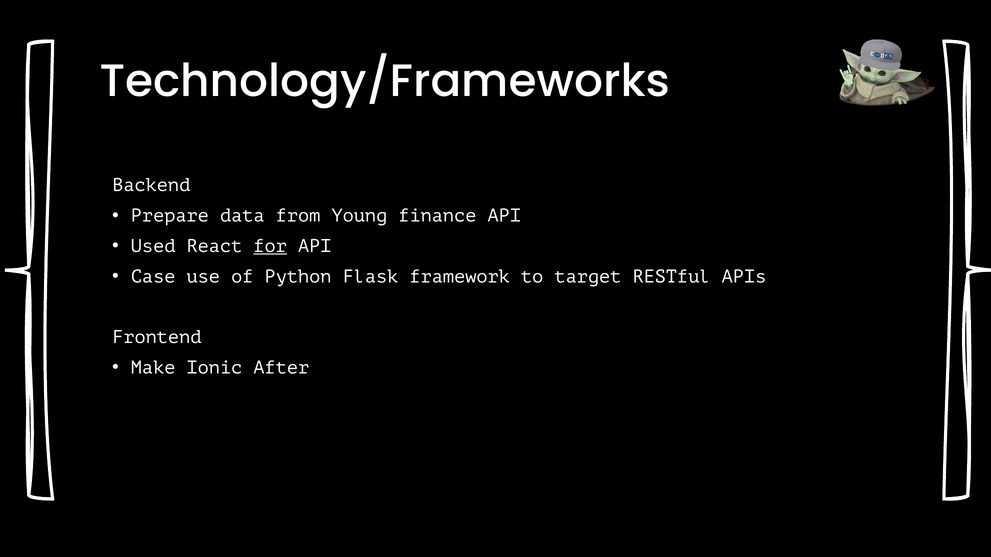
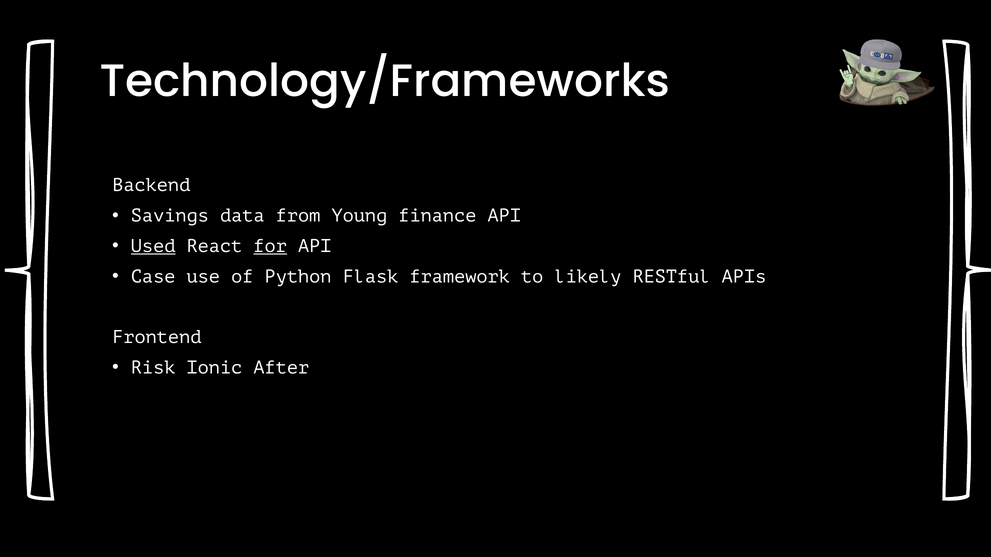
Prepare: Prepare -> Savings (170, 216)
Used underline: none -> present (153, 246)
target: target -> likely (588, 277)
Make: Make -> Risk (153, 368)
